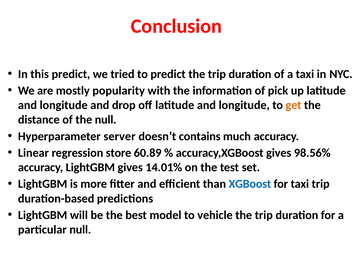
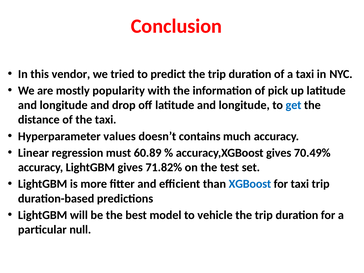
this predict: predict -> vendor (71, 74)
get colour: orange -> blue (294, 105)
the null: null -> taxi (106, 120)
server: server -> values (120, 136)
store: store -> must (119, 153)
98.56%: 98.56% -> 70.49% (312, 153)
14.01%: 14.01% -> 71.82% (164, 167)
